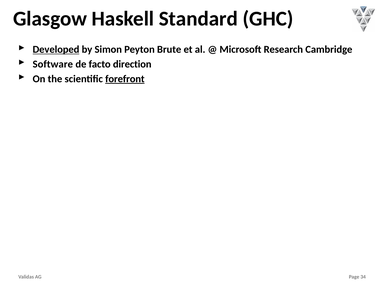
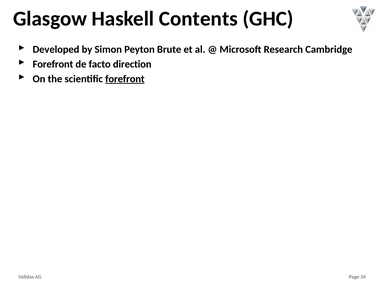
Standard: Standard -> Contents (198, 19)
Developed underline: present -> none (56, 49)
Software: Software -> Forefront (53, 64)
